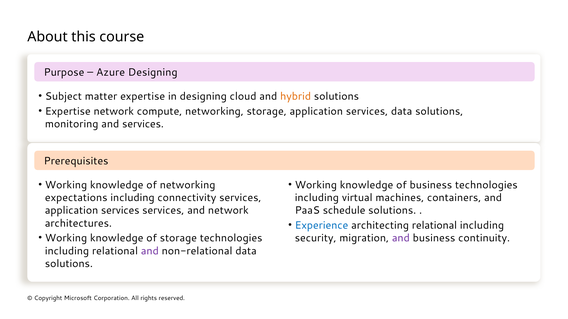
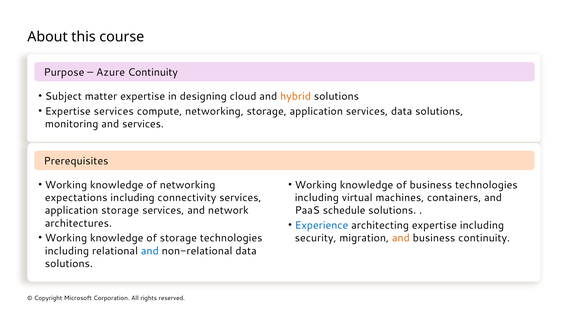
Azure Designing: Designing -> Continuity (153, 73)
Expertise network: network -> services (114, 111)
services: services -> storage (120, 211)
architecting relational: relational -> expertise (434, 226)
and colour: purple -> orange (401, 238)
and colour: purple -> blue (150, 251)
